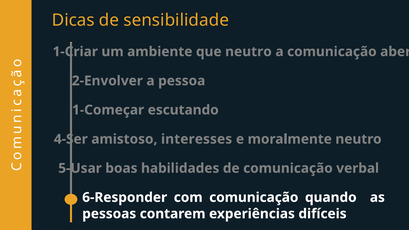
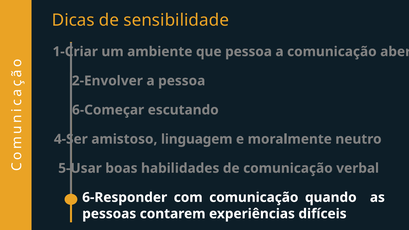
que neutro: neutro -> pessoa (249, 52)
1-Começar: 1-Começar -> 6-Começar (108, 110)
interesses: interesses -> linguagem (197, 139)
